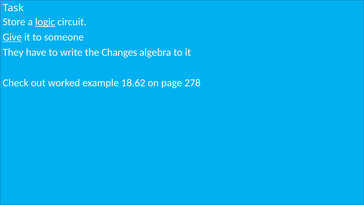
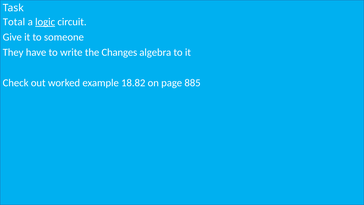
Store: Store -> Total (14, 22)
Give underline: present -> none (12, 37)
18.62: 18.62 -> 18.82 (133, 83)
278: 278 -> 885 (193, 83)
